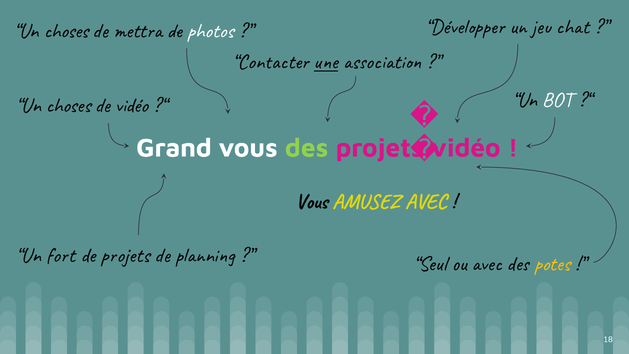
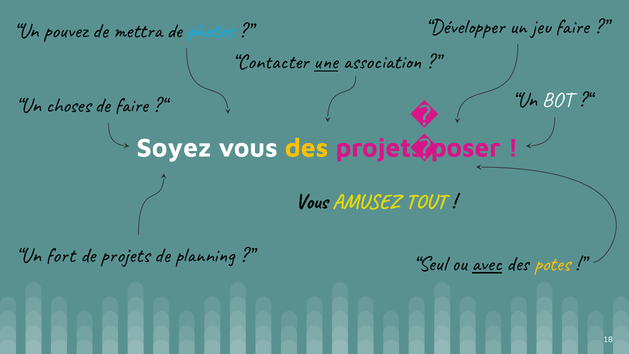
jeu chat: chat -> faire (572, 27)
choses: choses -> pouvez (66, 31)
photos colour: white -> light blue (211, 31)
de vidéo: vidéo -> faire (132, 105)
Grand: Grand -> Soyez (174, 148)
des colour: light green -> yellow (307, 148)
vidéo: vidéo -> poser (466, 148)
AMUSEZ AVEC: AVEC -> TOUT (426, 201)
avec underline: none -> present (487, 264)
